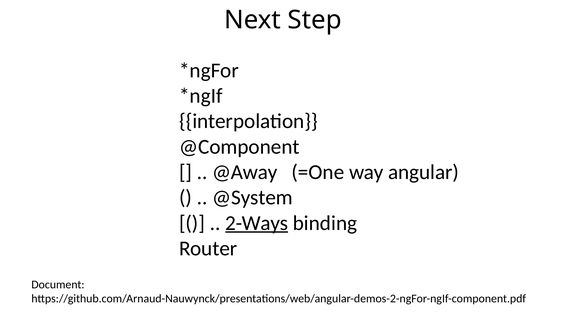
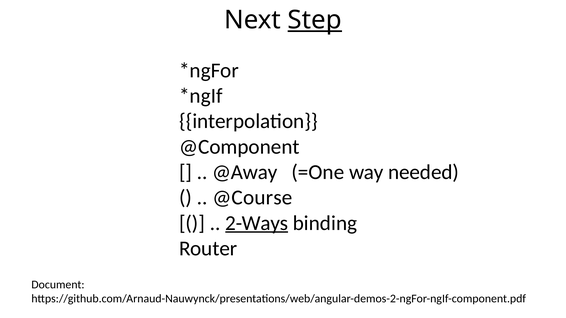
Step underline: none -> present (315, 20)
angular: angular -> needed (424, 172)
@System: @System -> @Course (252, 198)
